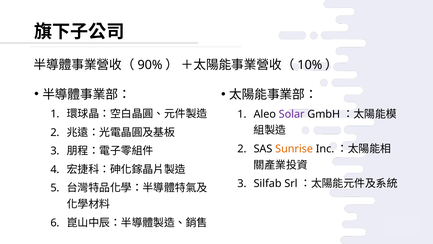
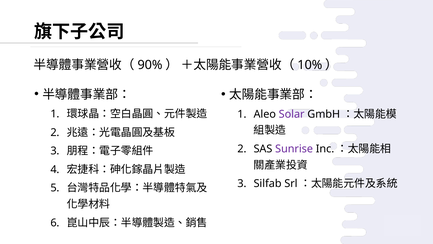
Sunrise colour: orange -> purple (294, 149)
